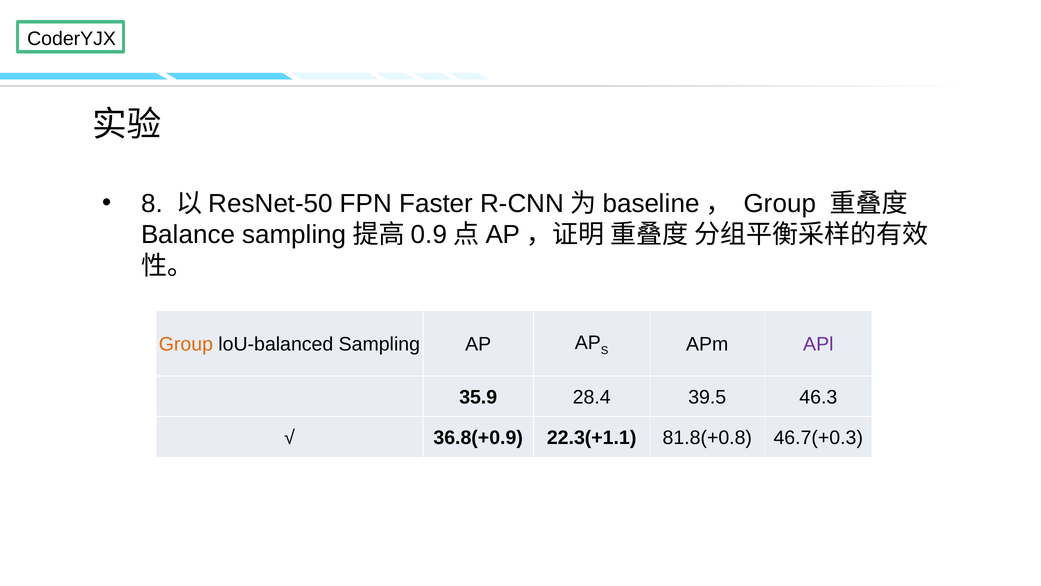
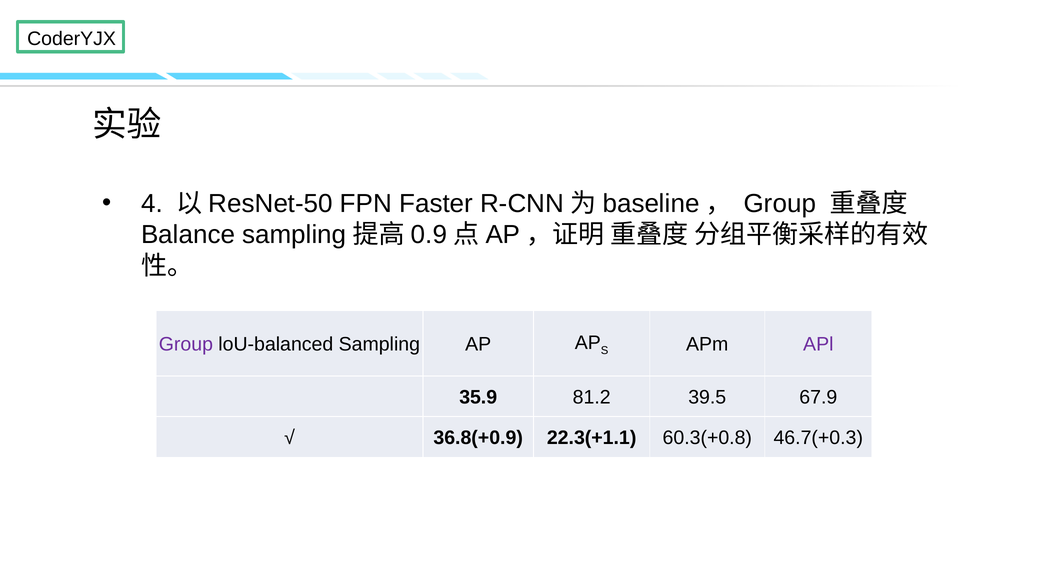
8: 8 -> 4 (152, 203)
Group colour: orange -> purple (186, 344)
28.4: 28.4 -> 81.2 (592, 397)
46.3: 46.3 -> 67.9 (818, 397)
81.8(+0.8: 81.8(+0.8 -> 60.3(+0.8 (707, 438)
